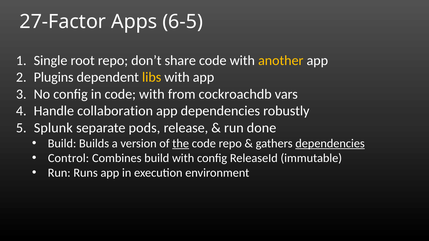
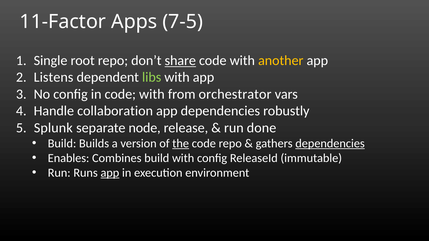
27-Factor: 27-Factor -> 11-Factor (63, 22)
6-5: 6-5 -> 7-5 (183, 22)
share underline: none -> present (180, 61)
Plugins: Plugins -> Listens (54, 77)
libs colour: yellow -> light green (152, 77)
cockroachdb: cockroachdb -> orchestrator (235, 94)
pods: pods -> node (145, 128)
Control: Control -> Enables (69, 158)
app underline: none -> present (110, 173)
